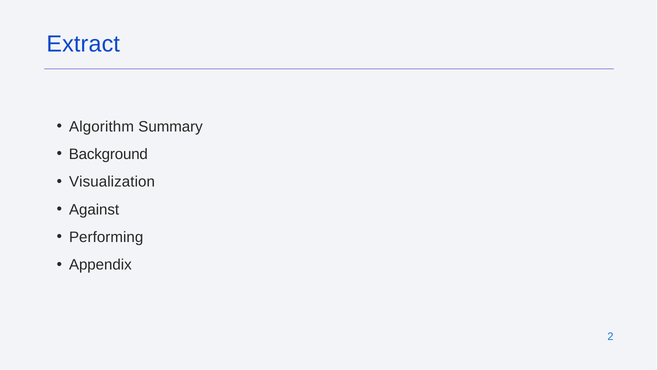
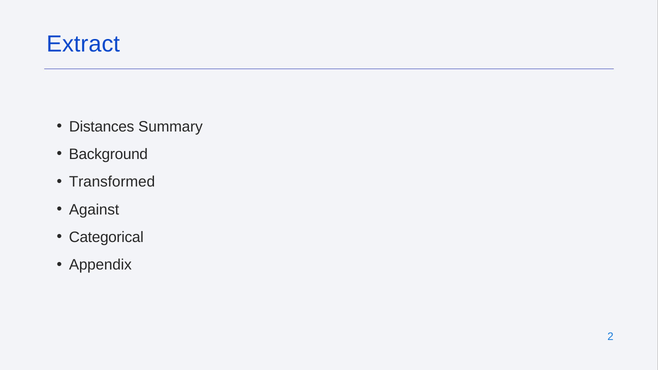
Algorithm: Algorithm -> Distances (102, 127)
Visualization: Visualization -> Transformed (112, 182)
Performing: Performing -> Categorical (106, 237)
